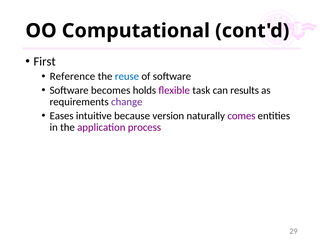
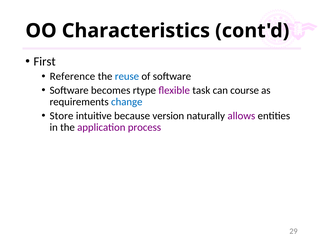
Computational: Computational -> Characteristics (136, 31)
holds: holds -> rtype (144, 90)
results: results -> course (245, 90)
change colour: purple -> blue (127, 102)
Eases: Eases -> Store (62, 116)
comes: comes -> allows (241, 116)
